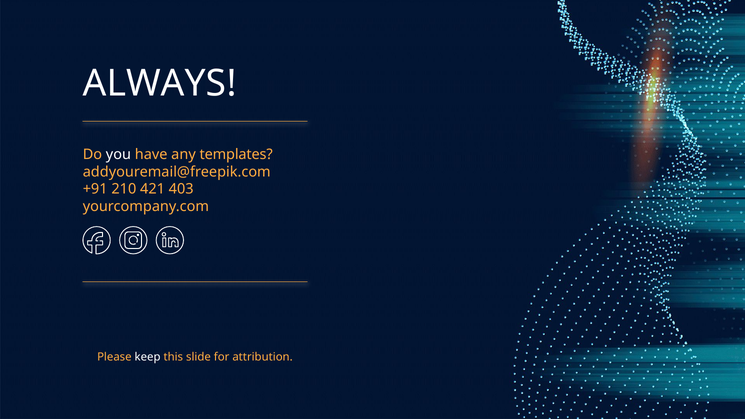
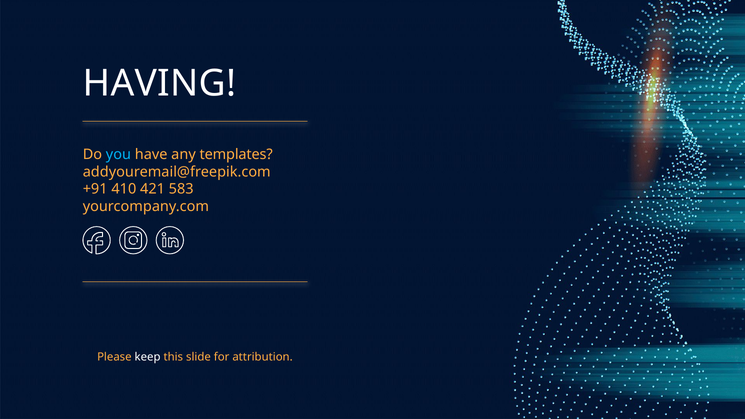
ALWAYS: ALWAYS -> HAVING (160, 84)
you colour: white -> light blue (118, 154)
210: 210 -> 410 (124, 189)
403: 403 -> 583 (181, 189)
